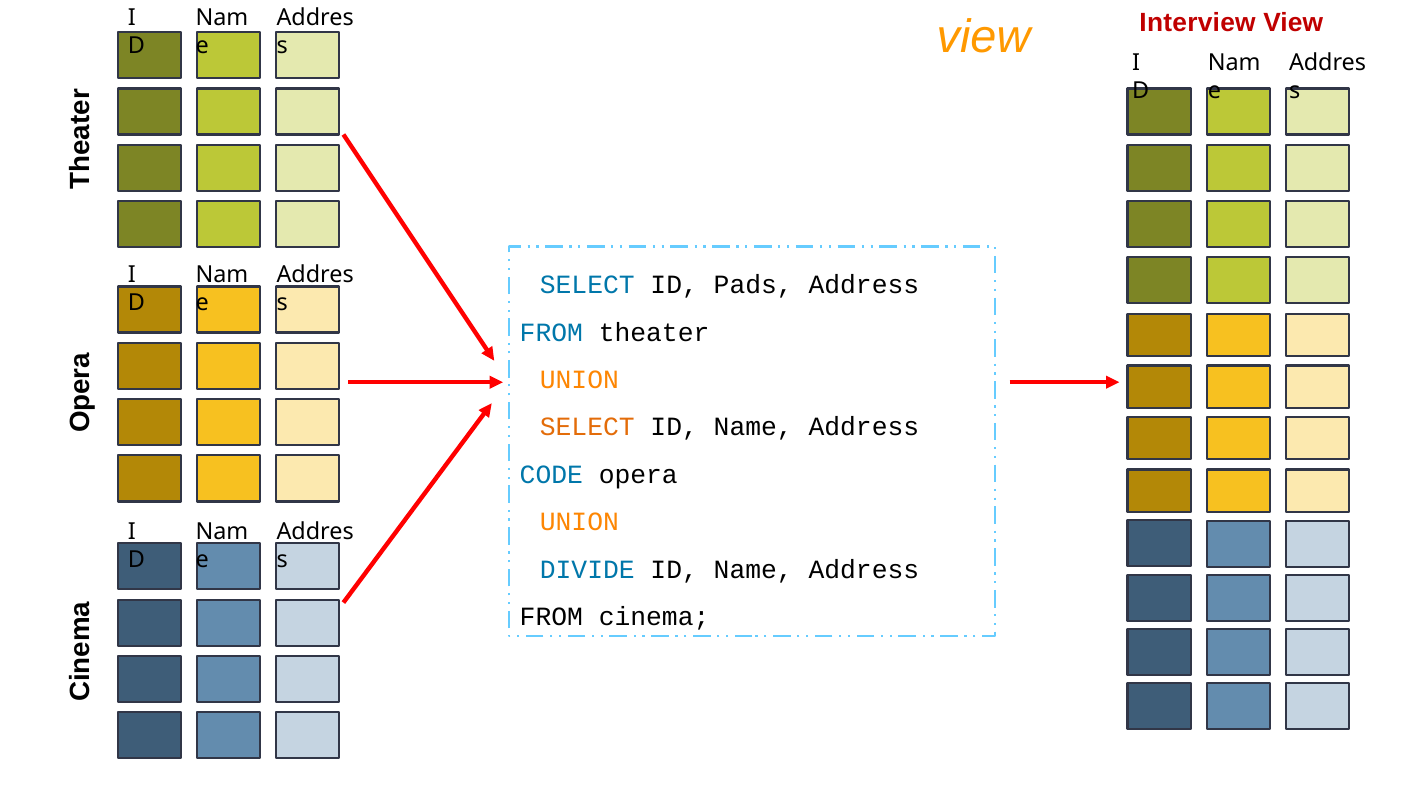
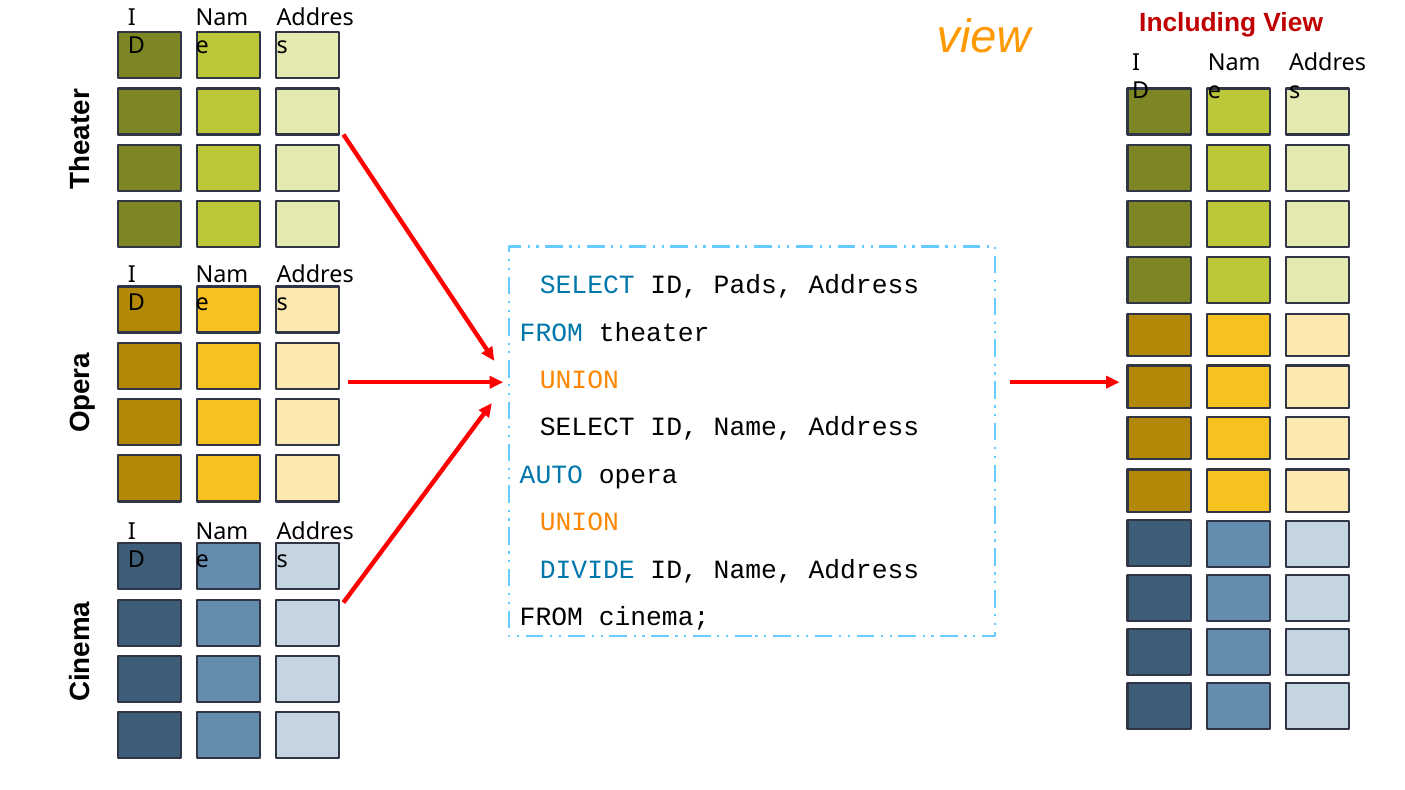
Interview: Interview -> Including (1198, 23)
SELECT colour: orange -> black (587, 427)
CODE: CODE -> AUTO (551, 475)
